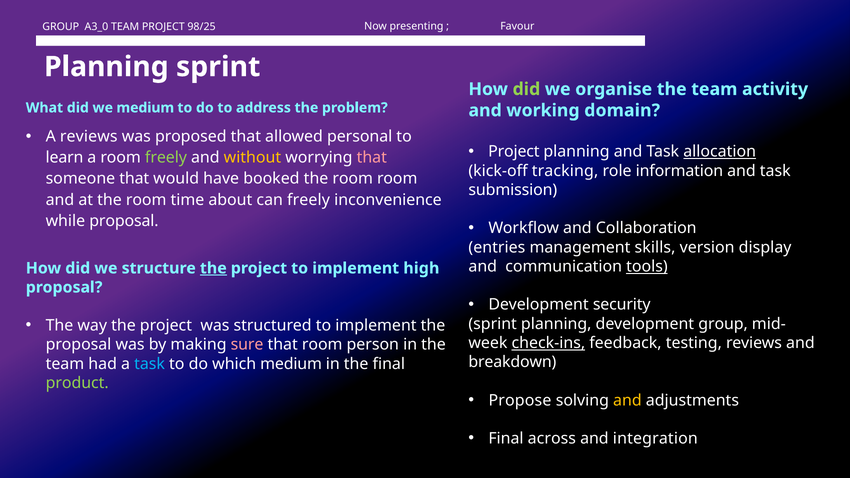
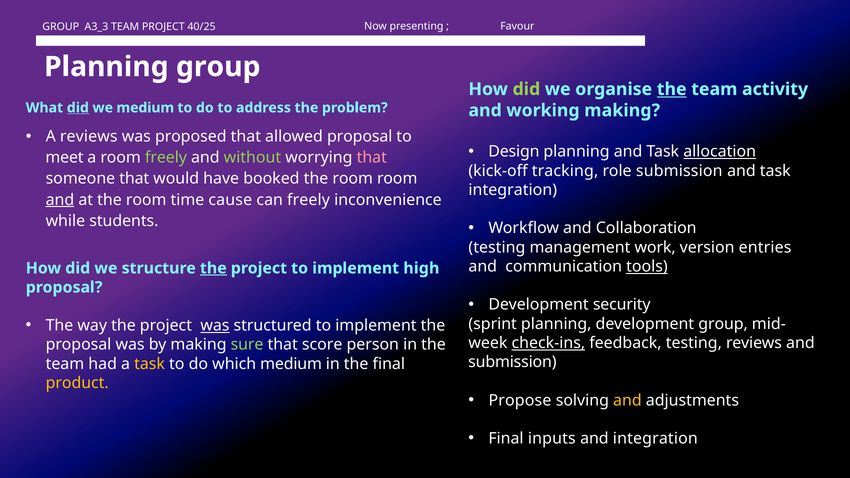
A3_0: A3_0 -> A3_3 (96, 27)
98/25: 98/25 -> 40/25 (202, 27)
Planning sprint: sprint -> group (218, 67)
the underline: none -> present (672, 89)
did underline: none -> present (78, 108)
working domain: domain -> making (622, 110)
allowed personal: personal -> proposal (360, 137)
Project: Project -> Design (514, 152)
learn: learn -> meet (65, 158)
without colour: yellow -> light green (252, 158)
role information: information -> submission (679, 171)
submission: submission -> integration (513, 190)
and underline: none -> present (60, 200)
about: about -> cause (230, 200)
while proposal: proposal -> students (124, 221)
entries: entries -> testing (497, 247)
skills: skills -> work (655, 247)
display: display -> entries (765, 247)
was underline: none -> present (215, 326)
sure colour: pink -> light green (247, 345)
that room: room -> score (322, 345)
breakdown: breakdown -> submission (512, 362)
task colour: light blue -> yellow (150, 364)
product colour: light green -> yellow (77, 383)
across: across -> inputs (552, 439)
